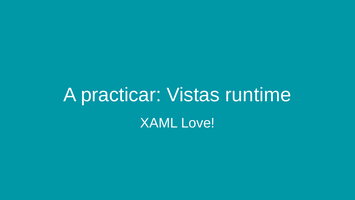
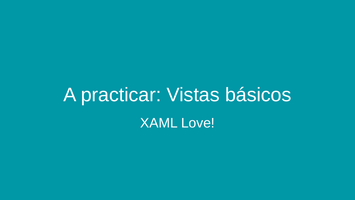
runtime: runtime -> básicos (258, 95)
